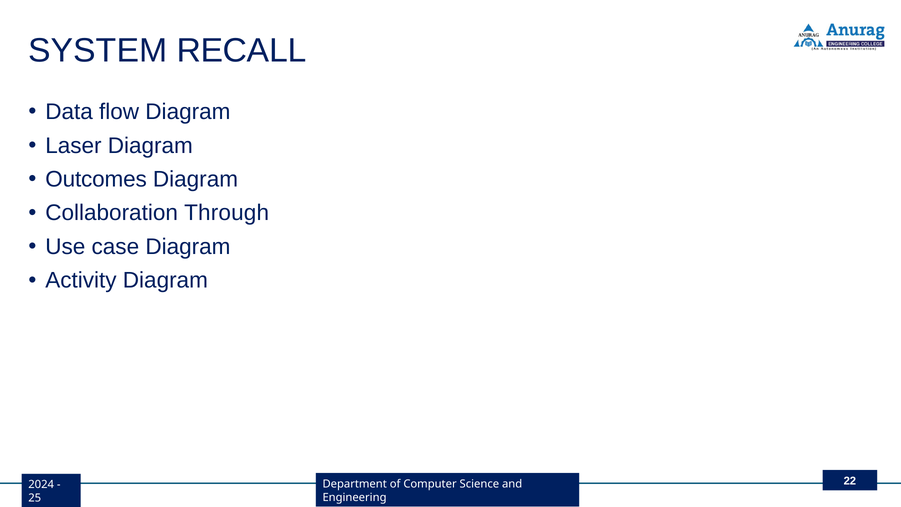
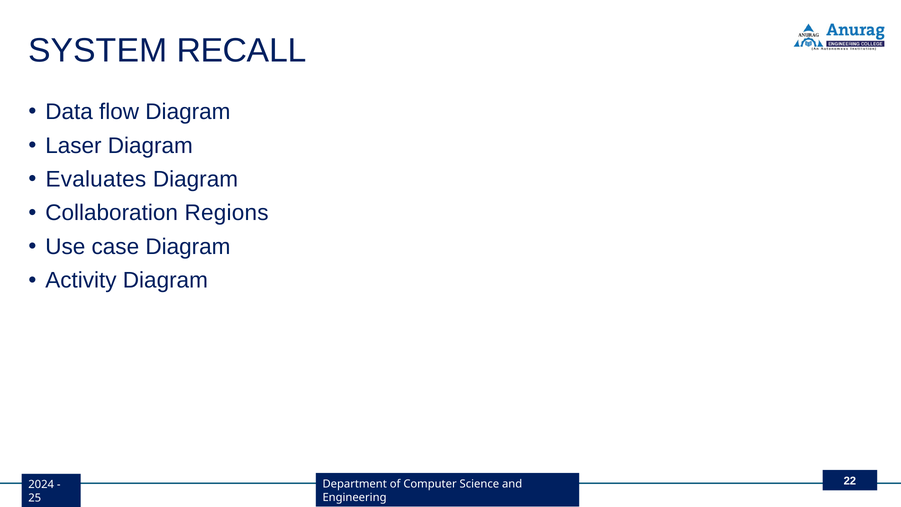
Outcomes: Outcomes -> Evaluates (96, 179)
Through: Through -> Regions (227, 213)
